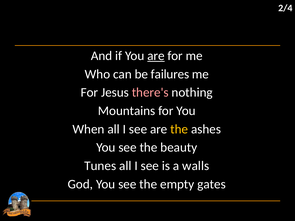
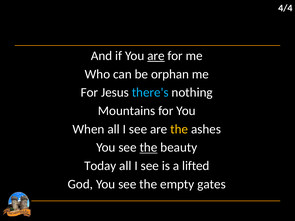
2/4: 2/4 -> 4/4 (285, 8)
failures: failures -> orphan (170, 74)
there's colour: pink -> light blue (150, 93)
the underline: none -> present (148, 148)
Tunes: Tunes -> Today (100, 166)
walls: walls -> lifted (196, 166)
